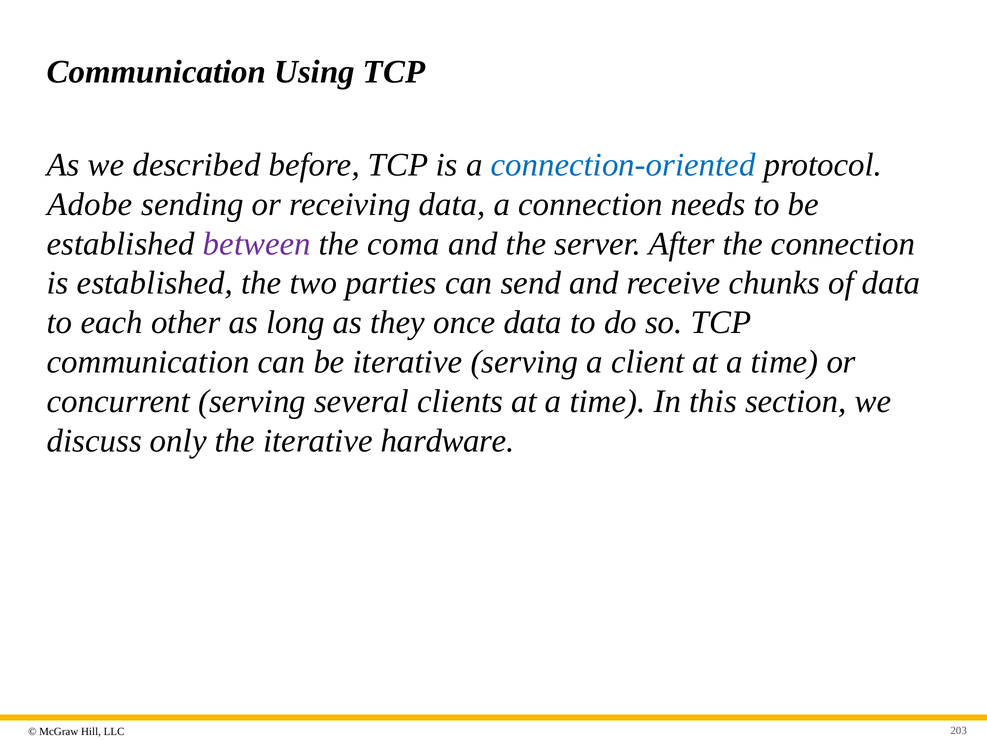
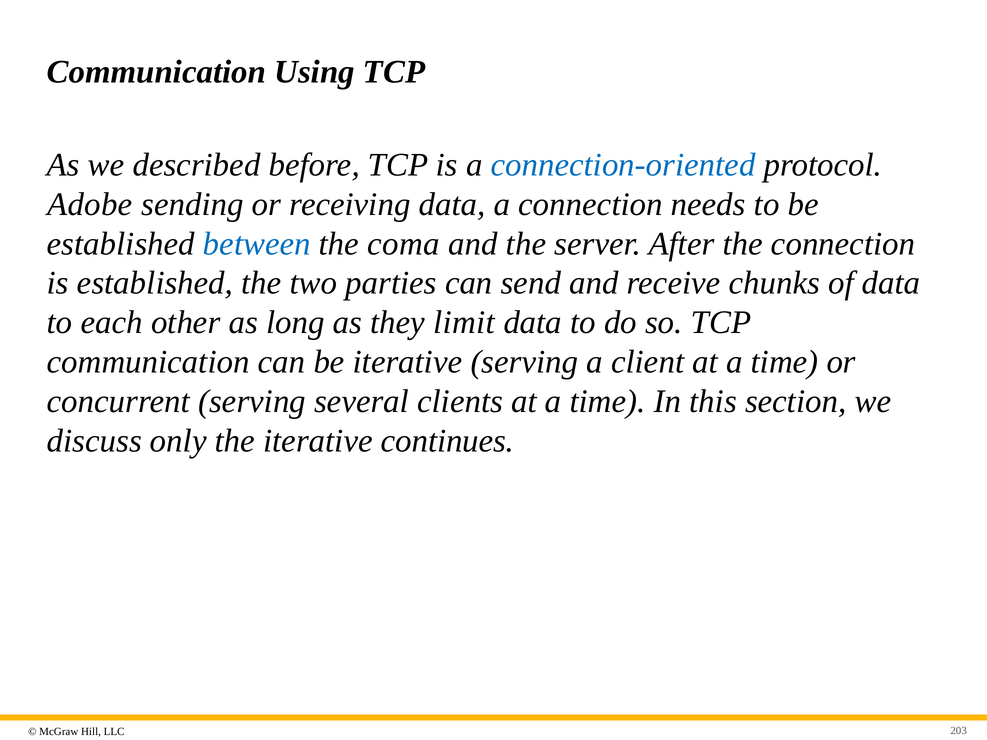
between colour: purple -> blue (257, 244)
once: once -> limit (464, 323)
hardware: hardware -> continues (448, 441)
